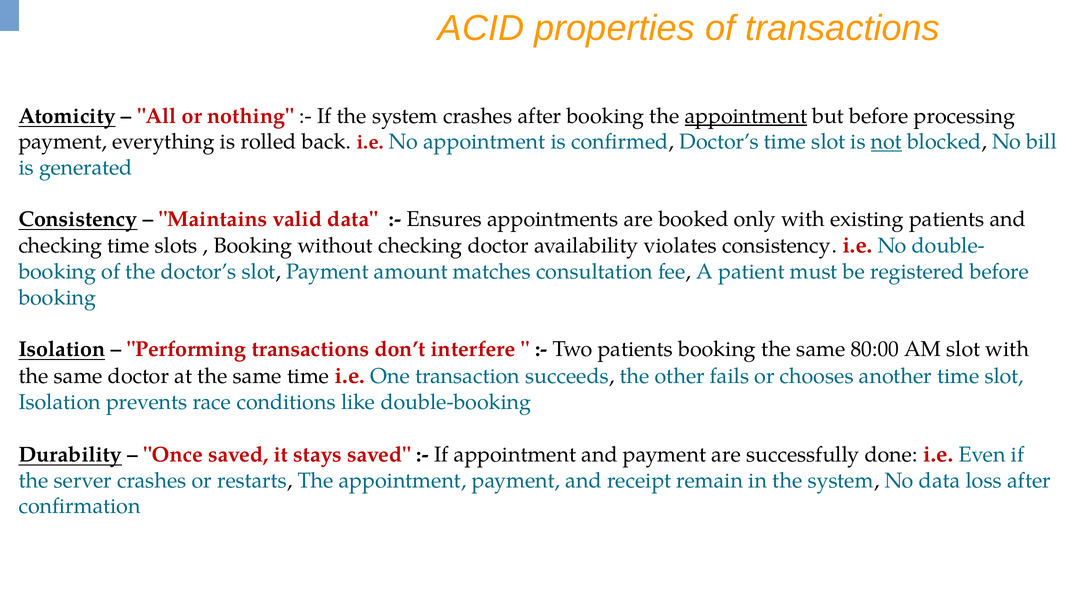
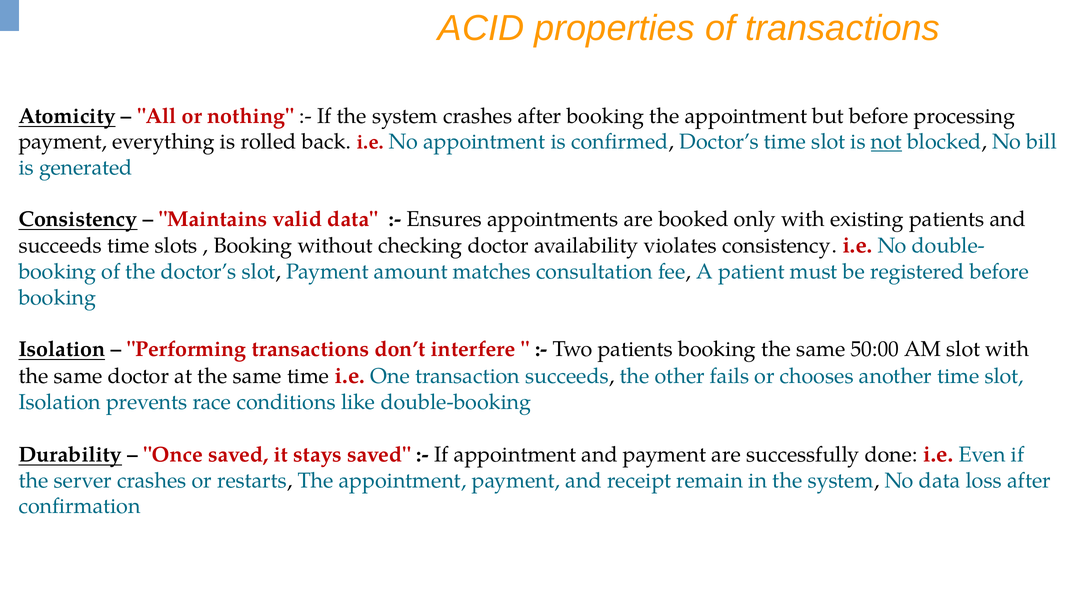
appointment underline: present -> none (746, 116)
checking: checking -> succeeds (60, 246)
80:00: 80:00 -> 50:00 (875, 349)
